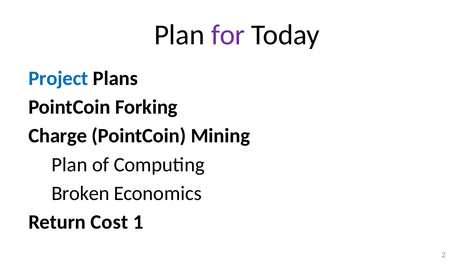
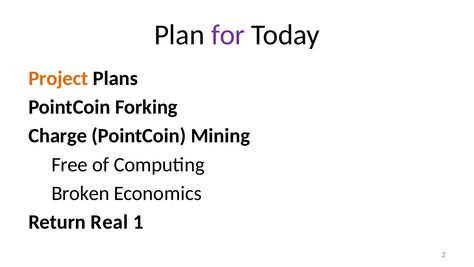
Project colour: blue -> orange (58, 78)
Plan: Plan -> Free (70, 164)
Cost: Cost -> Real (109, 222)
